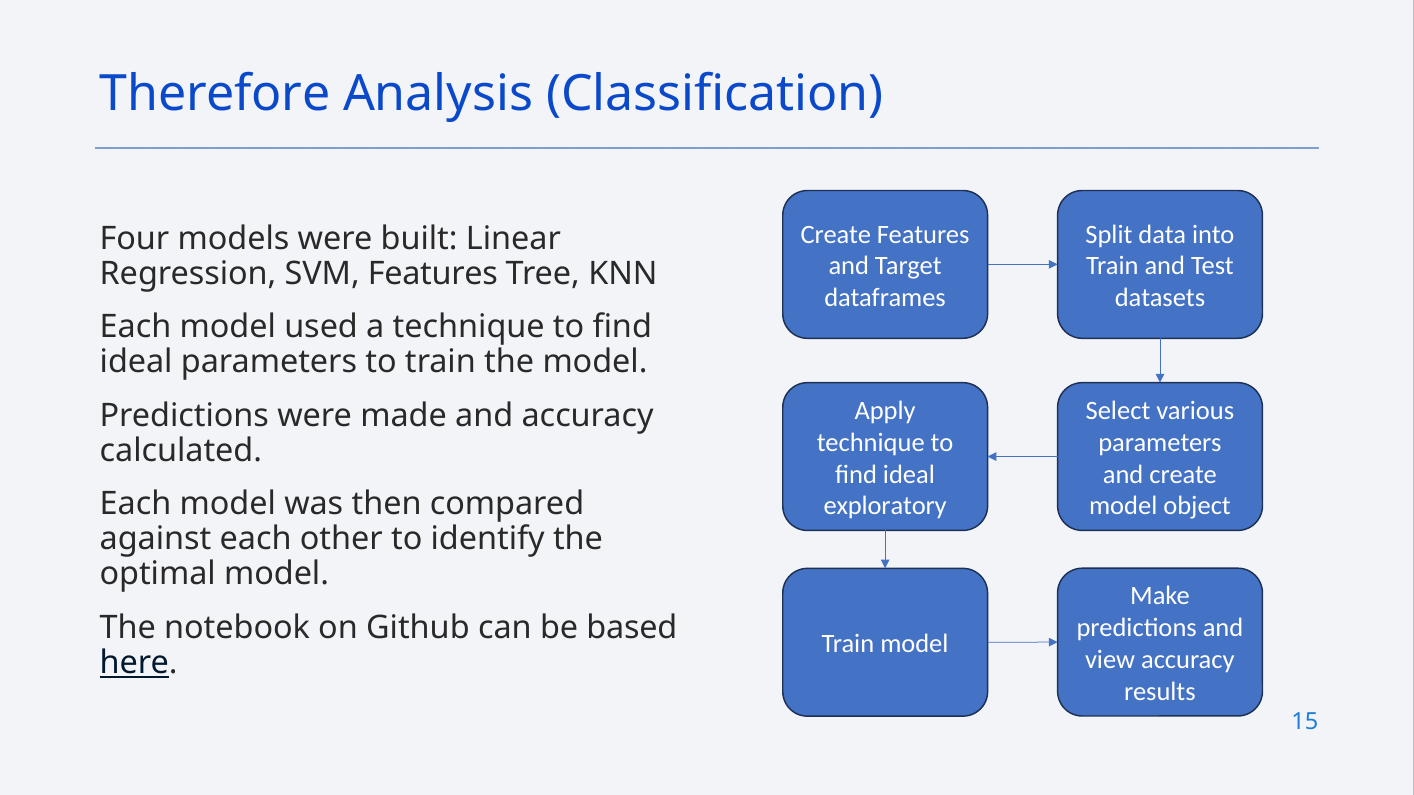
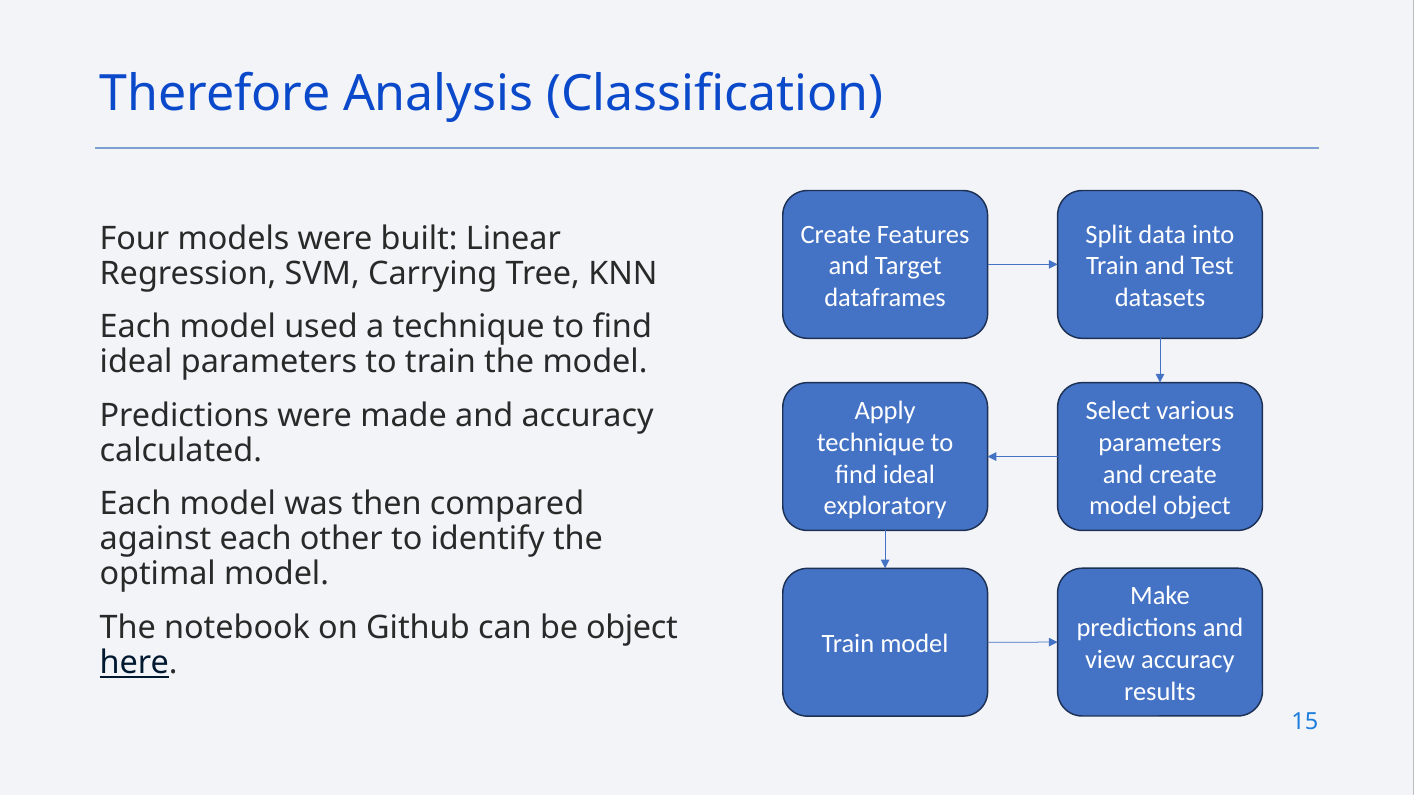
SVM Features: Features -> Carrying (433, 274)
be based: based -> object (632, 628)
